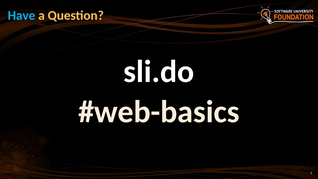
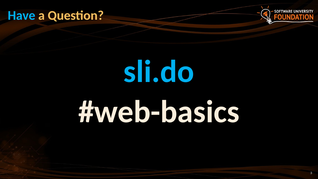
sli.do colour: white -> light blue (159, 72)
